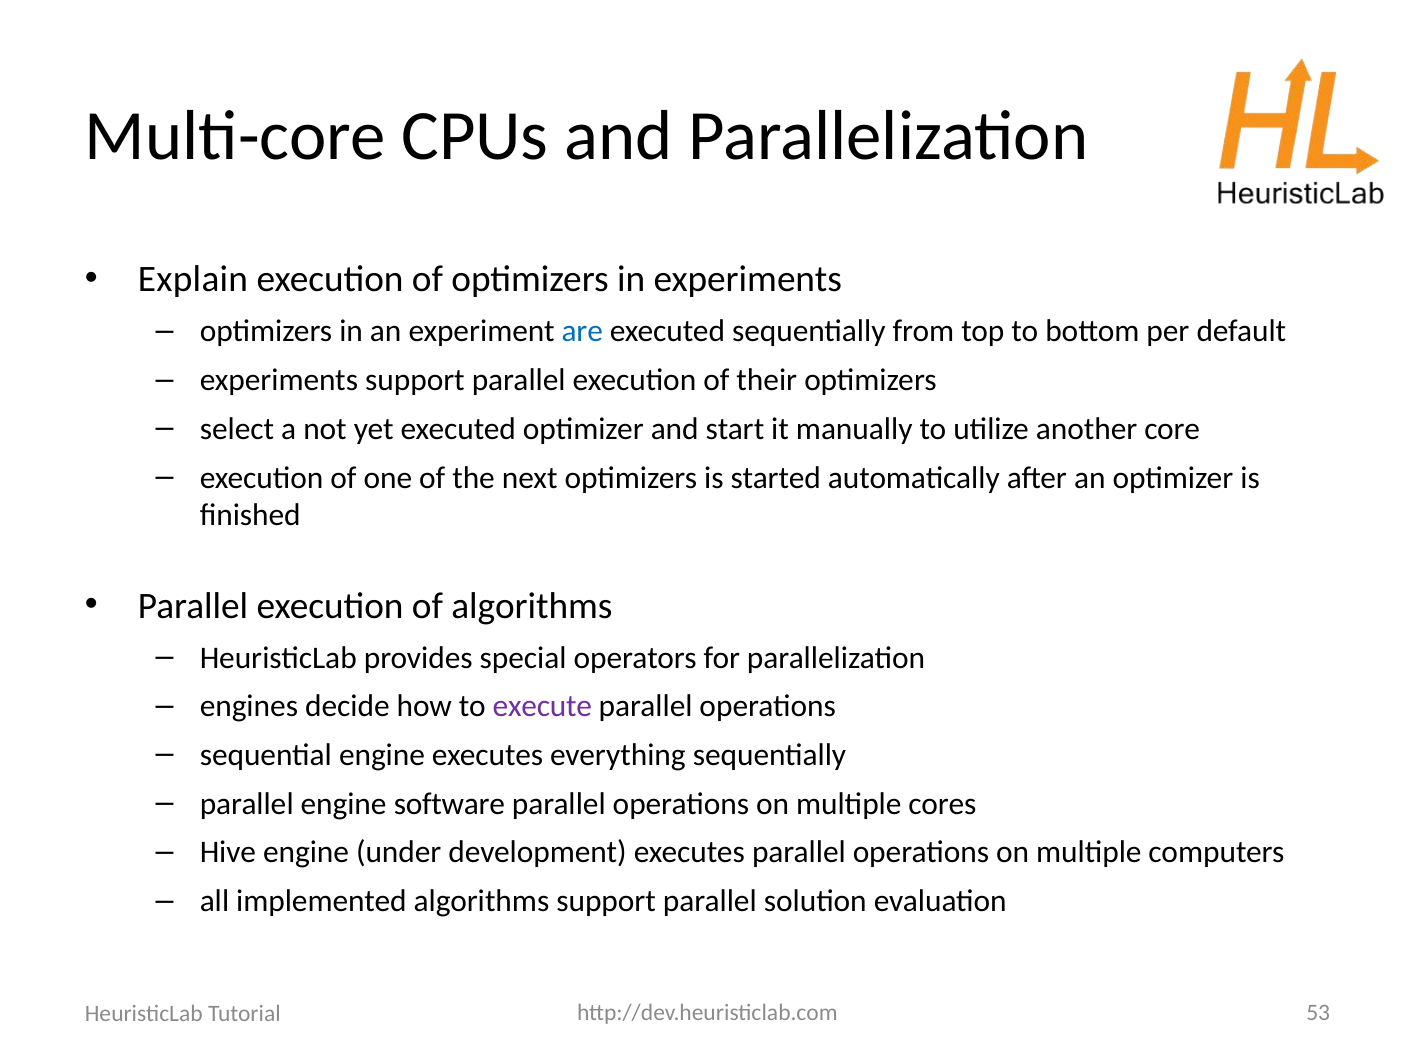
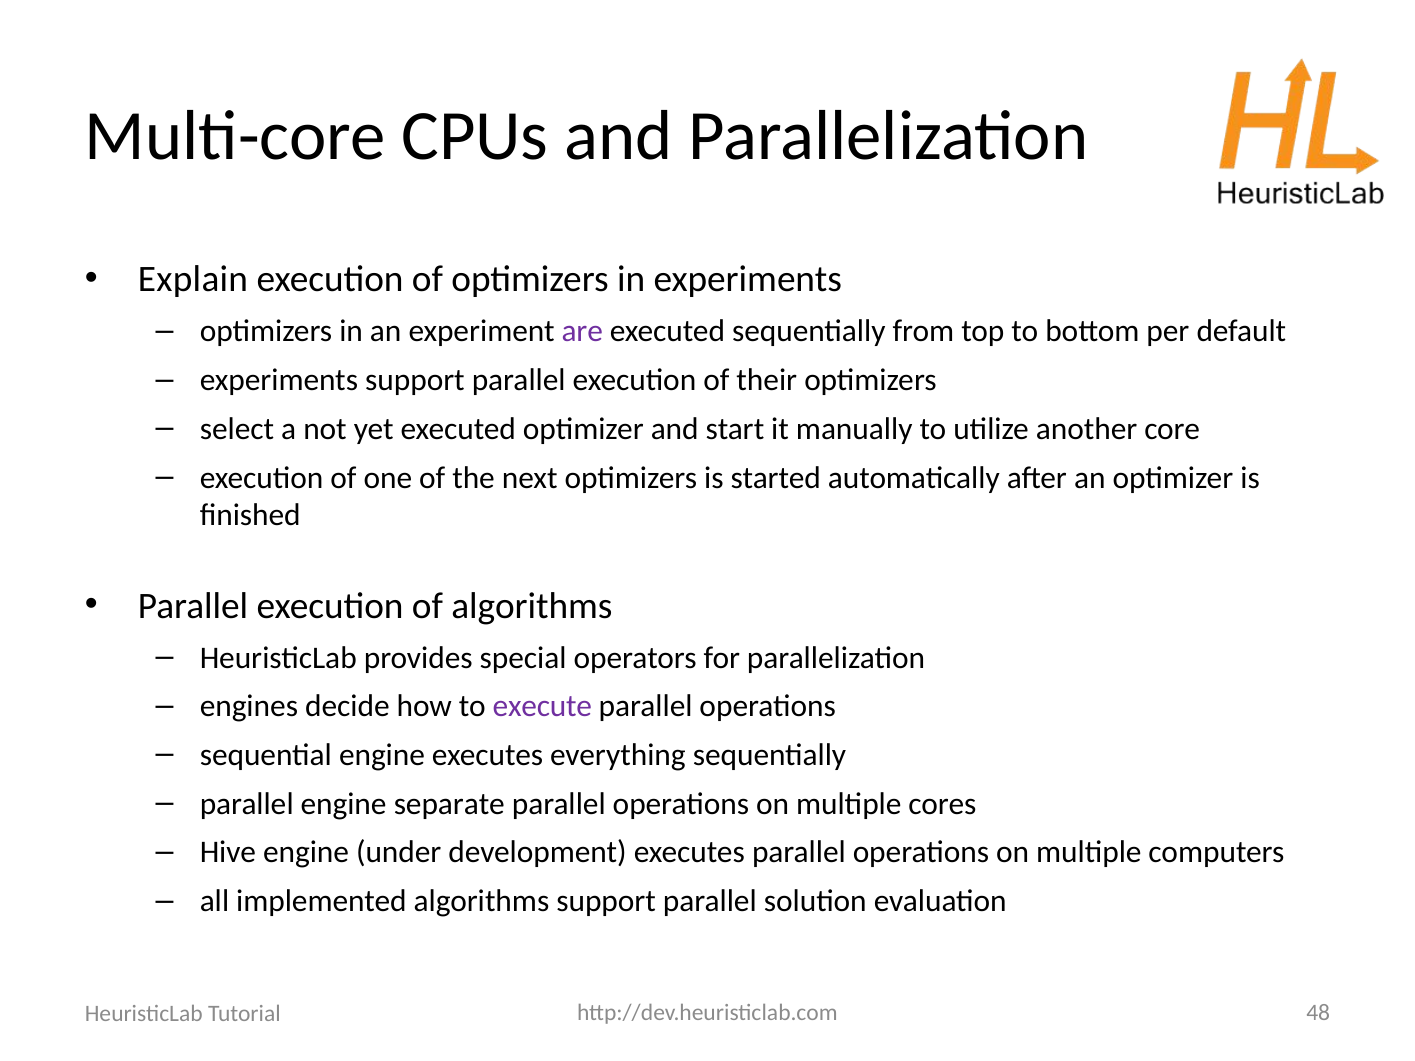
are colour: blue -> purple (582, 332)
software: software -> separate (449, 804)
53: 53 -> 48 (1318, 1013)
